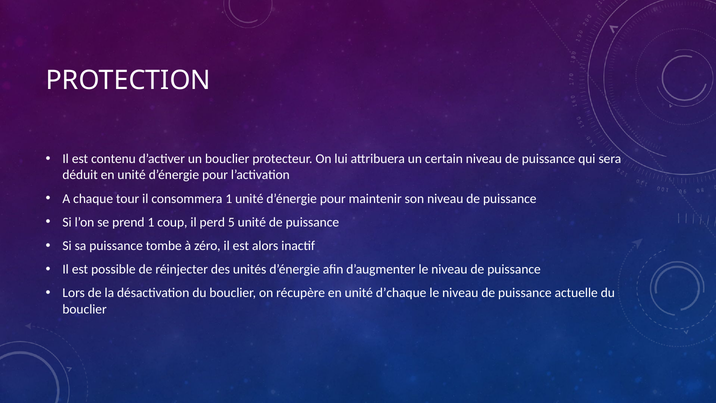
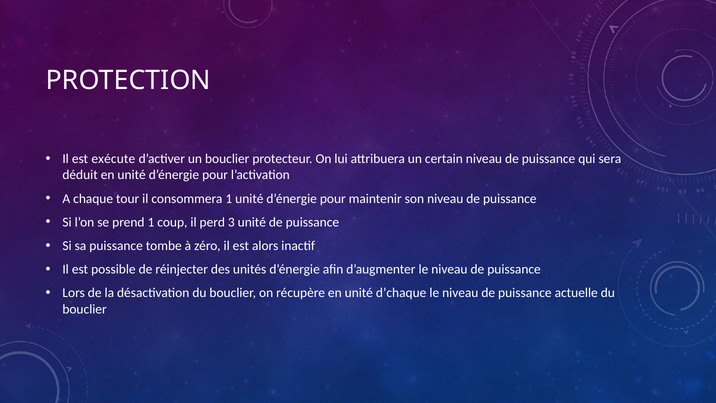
contenu: contenu -> exécute (113, 159)
5: 5 -> 3 (231, 222)
